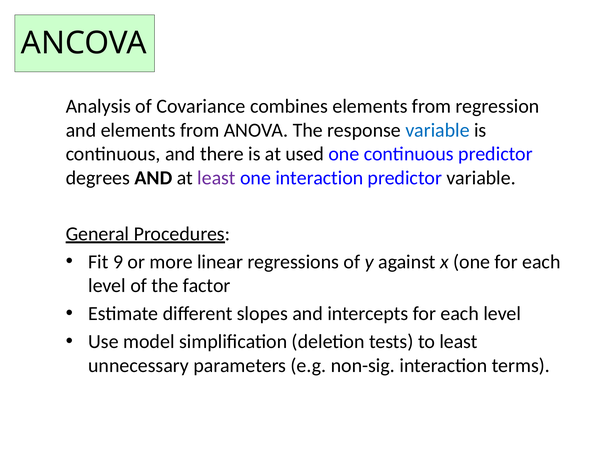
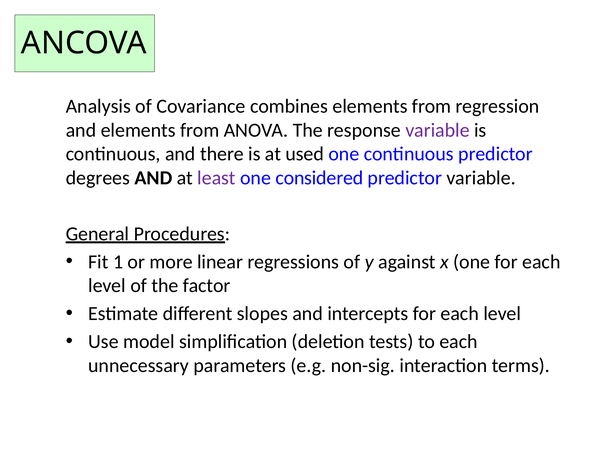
variable colour: blue -> purple (437, 130)
one interaction: interaction -> considered (319, 178)
9: 9 -> 1 (118, 261)
to least: least -> each (459, 341)
